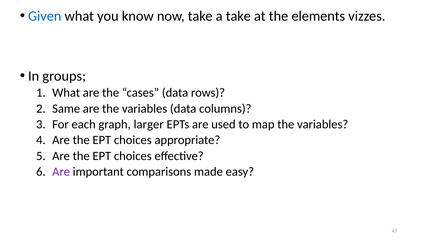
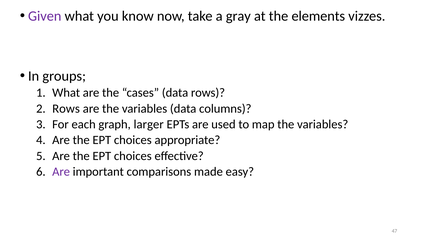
Given colour: blue -> purple (45, 16)
a take: take -> gray (238, 16)
Same: Same -> Rows (66, 108)
